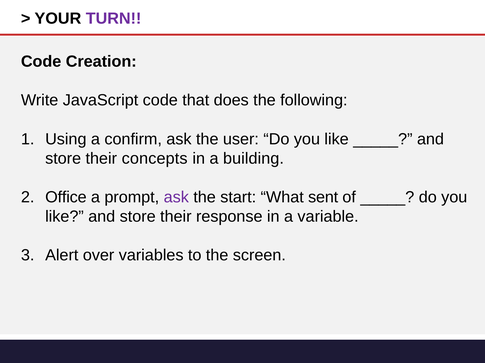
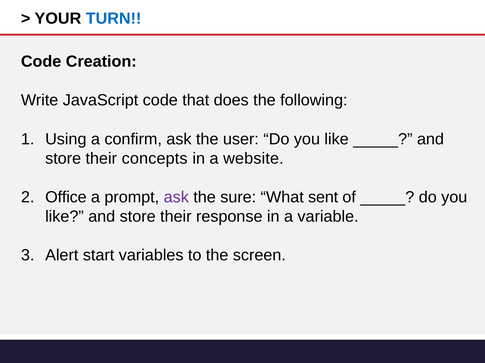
TURN colour: purple -> blue (114, 18)
building: building -> website (253, 159)
start: start -> sure (238, 198)
over: over -> start (99, 256)
